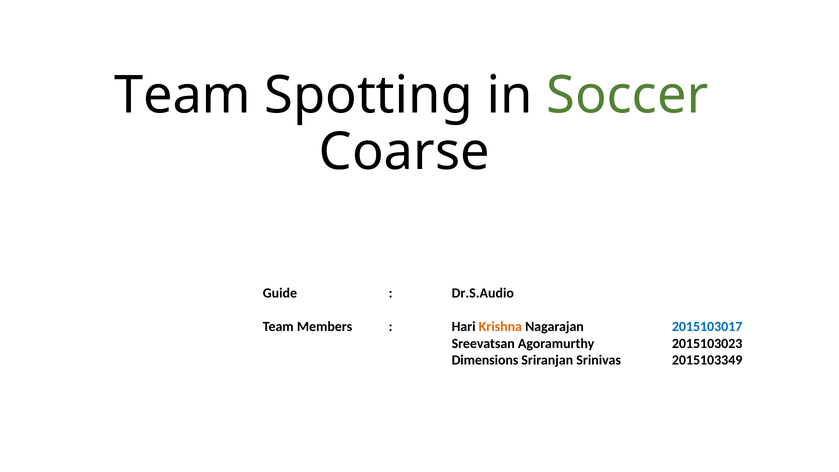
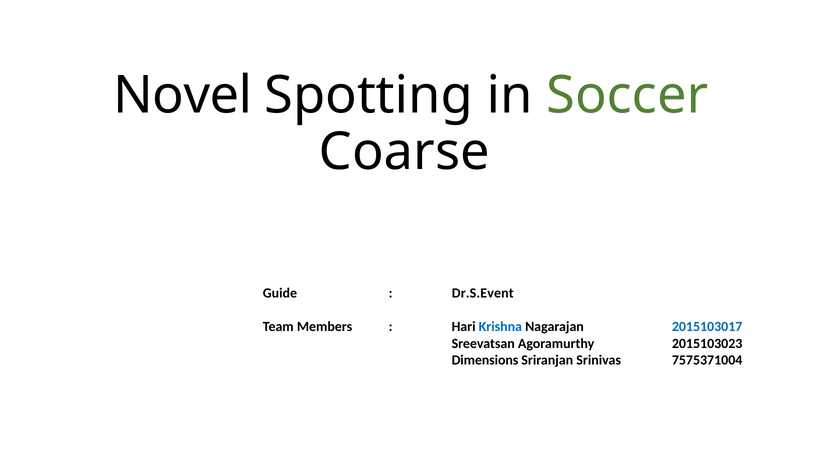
Team: Team -> Novel (183, 95)
Dr.S.Audio: Dr.S.Audio -> Dr.S.Event (483, 293)
Krishna colour: orange -> blue (500, 327)
2015103349: 2015103349 -> 7575371004 (707, 360)
